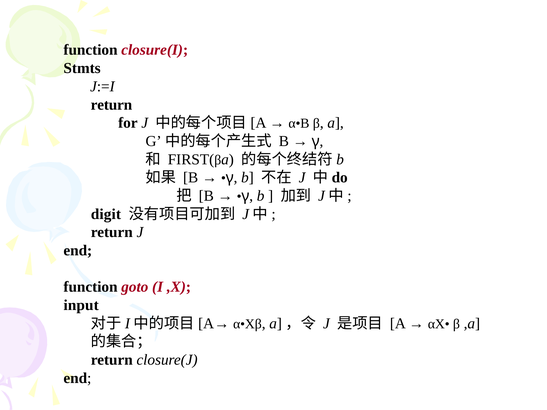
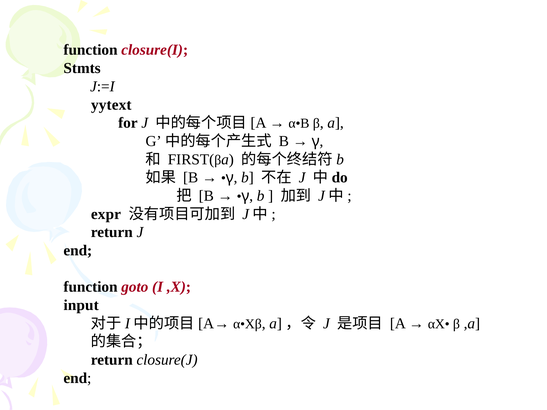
return: return -> yytext (111, 105)
digit: digit -> expr (106, 214)
